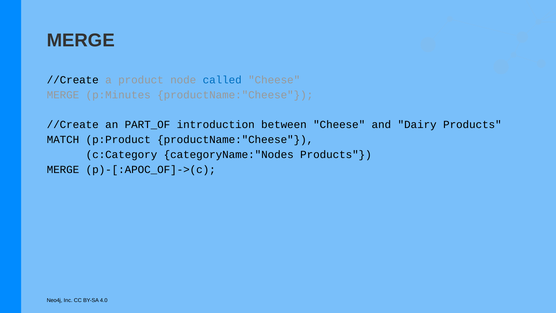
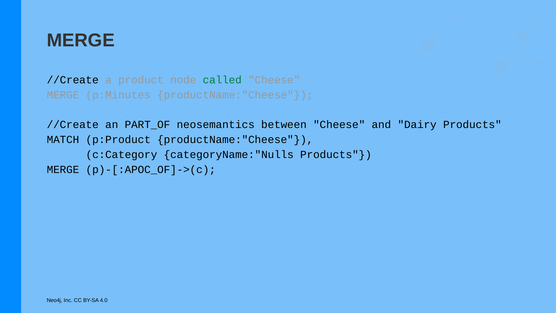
called colour: blue -> green (222, 80)
introduction: introduction -> neosemantics (216, 125)
categoryName:"Nodes: categoryName:"Nodes -> categoryName:"Nulls (229, 154)
